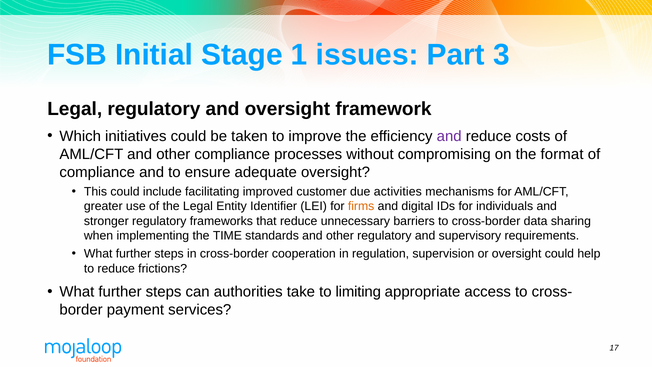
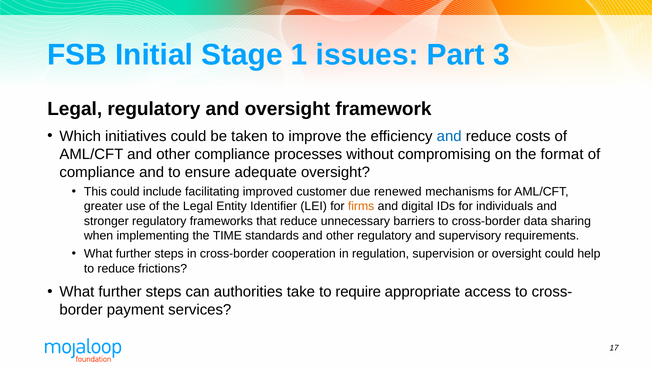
and colour: purple -> blue (449, 136)
activities: activities -> renewed (398, 192)
limiting: limiting -> require (358, 292)
